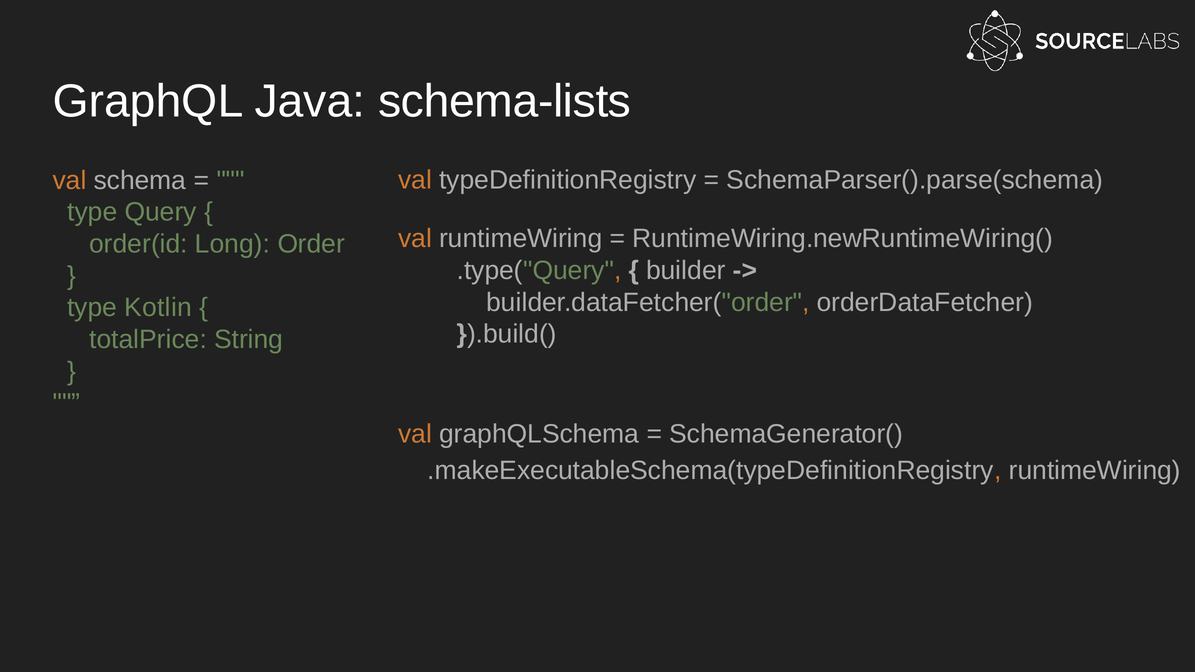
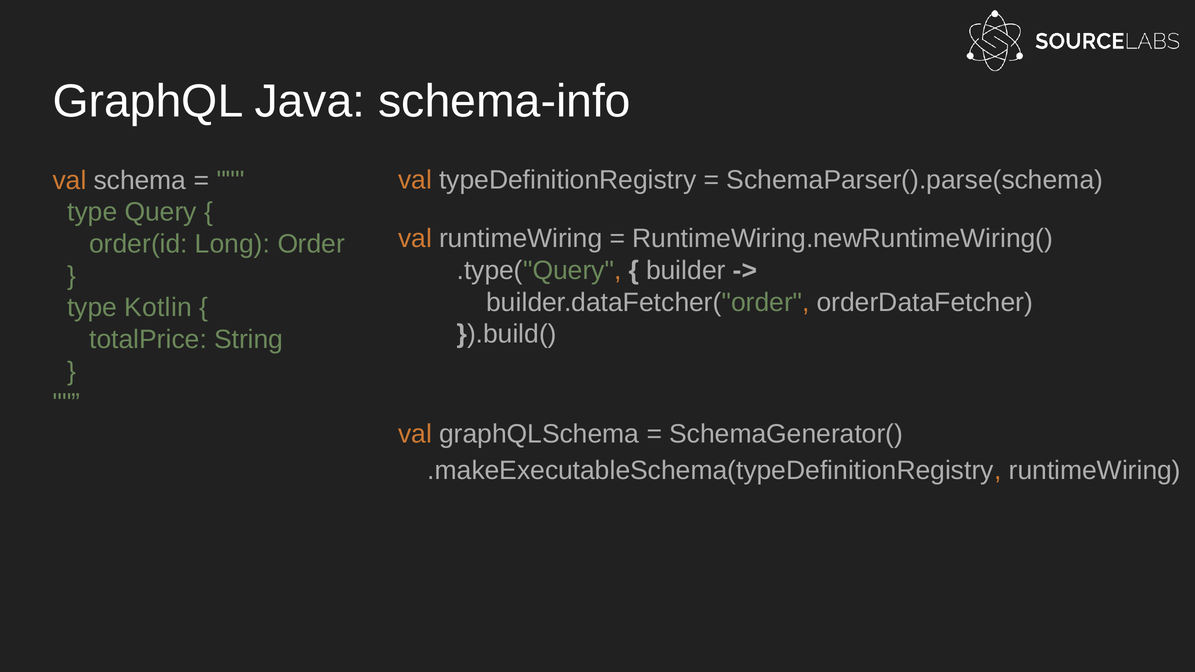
schema-lists: schema-lists -> schema-info (504, 101)
